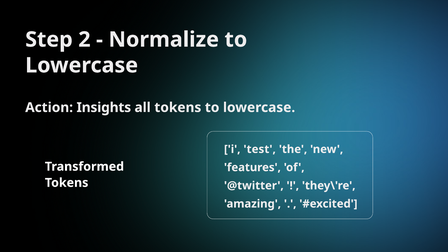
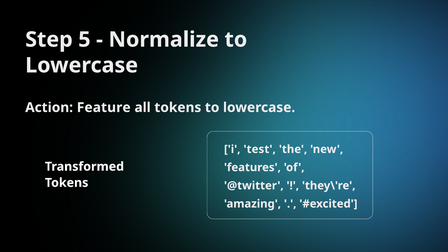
2: 2 -> 5 (84, 40)
Insights: Insights -> Feature (104, 108)
